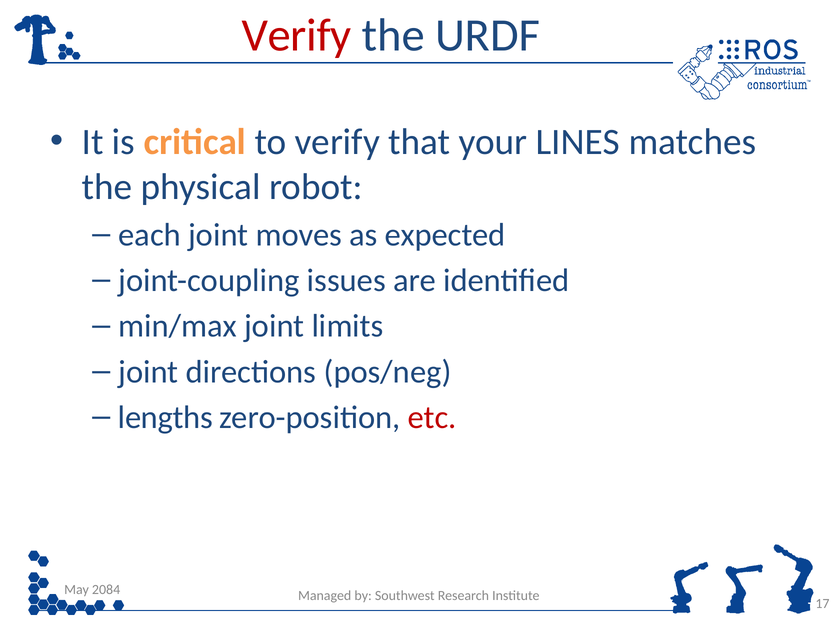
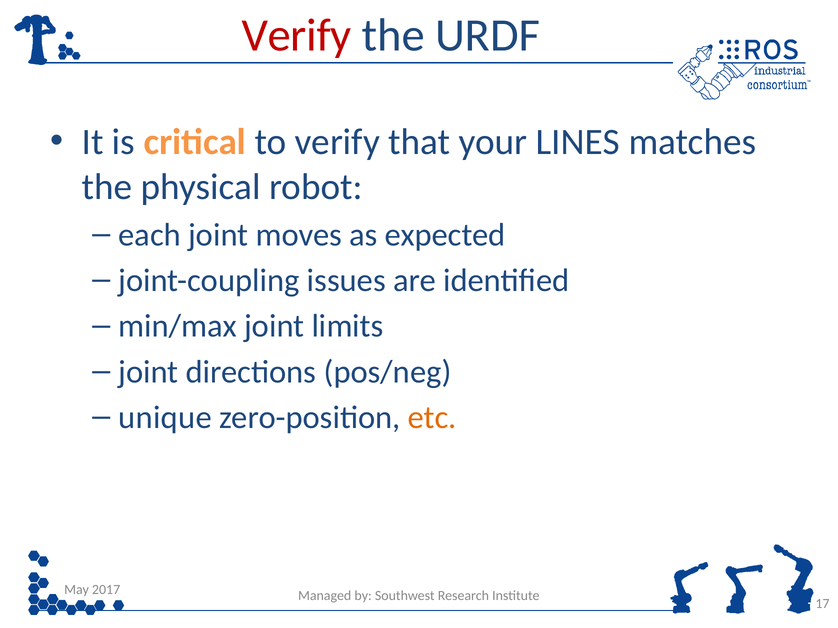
lengths: lengths -> unique (165, 418)
etc colour: red -> orange (432, 418)
2084: 2084 -> 2017 (106, 590)
